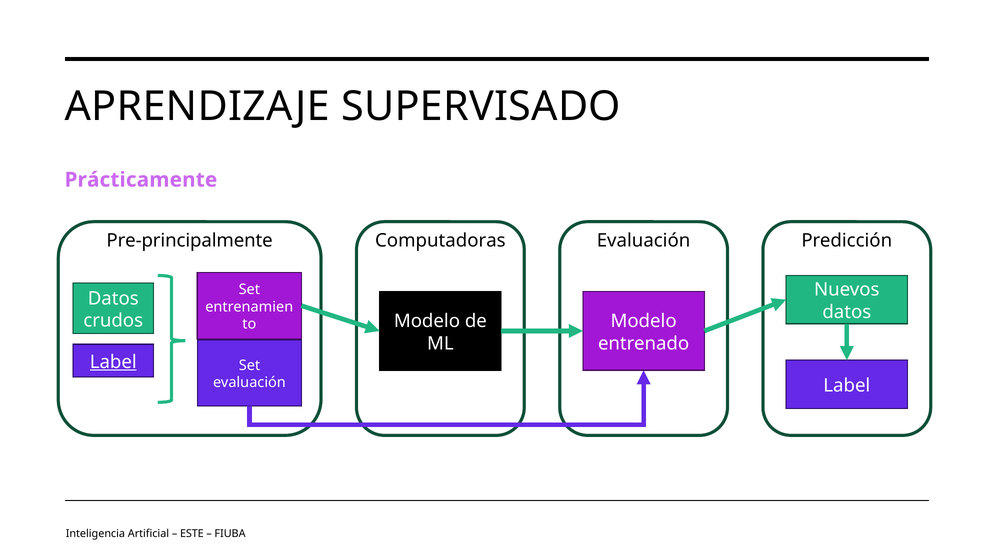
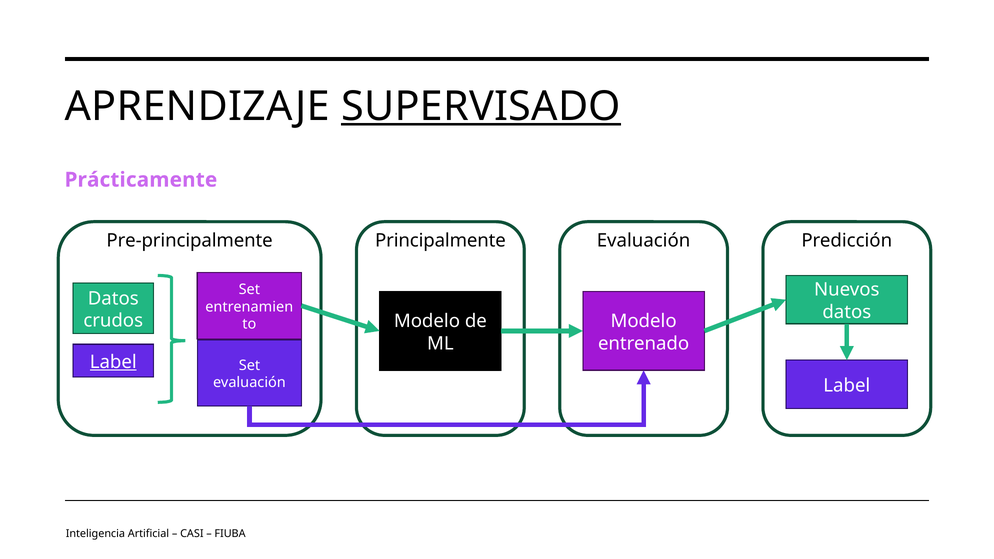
SUPERVISADO underline: none -> present (481, 107)
Computadoras: Computadoras -> Principalmente (440, 240)
ESTE: ESTE -> CASI (192, 534)
